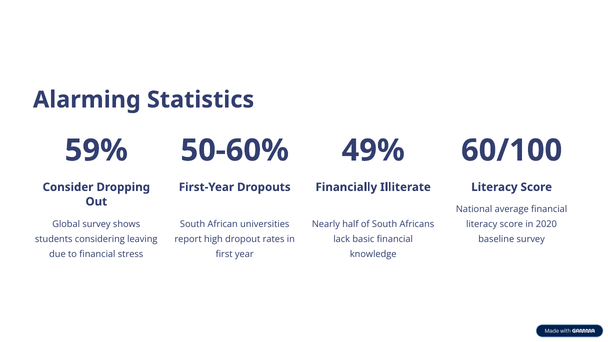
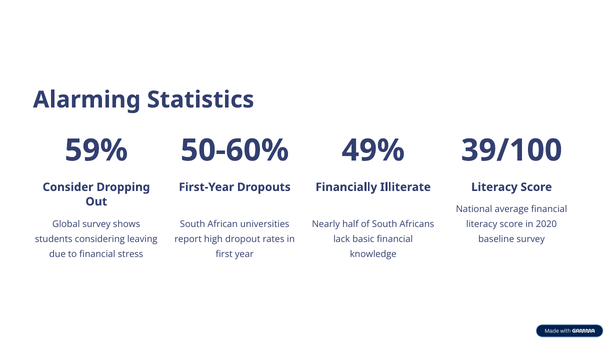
60/100: 60/100 -> 39/100 (512, 150)
